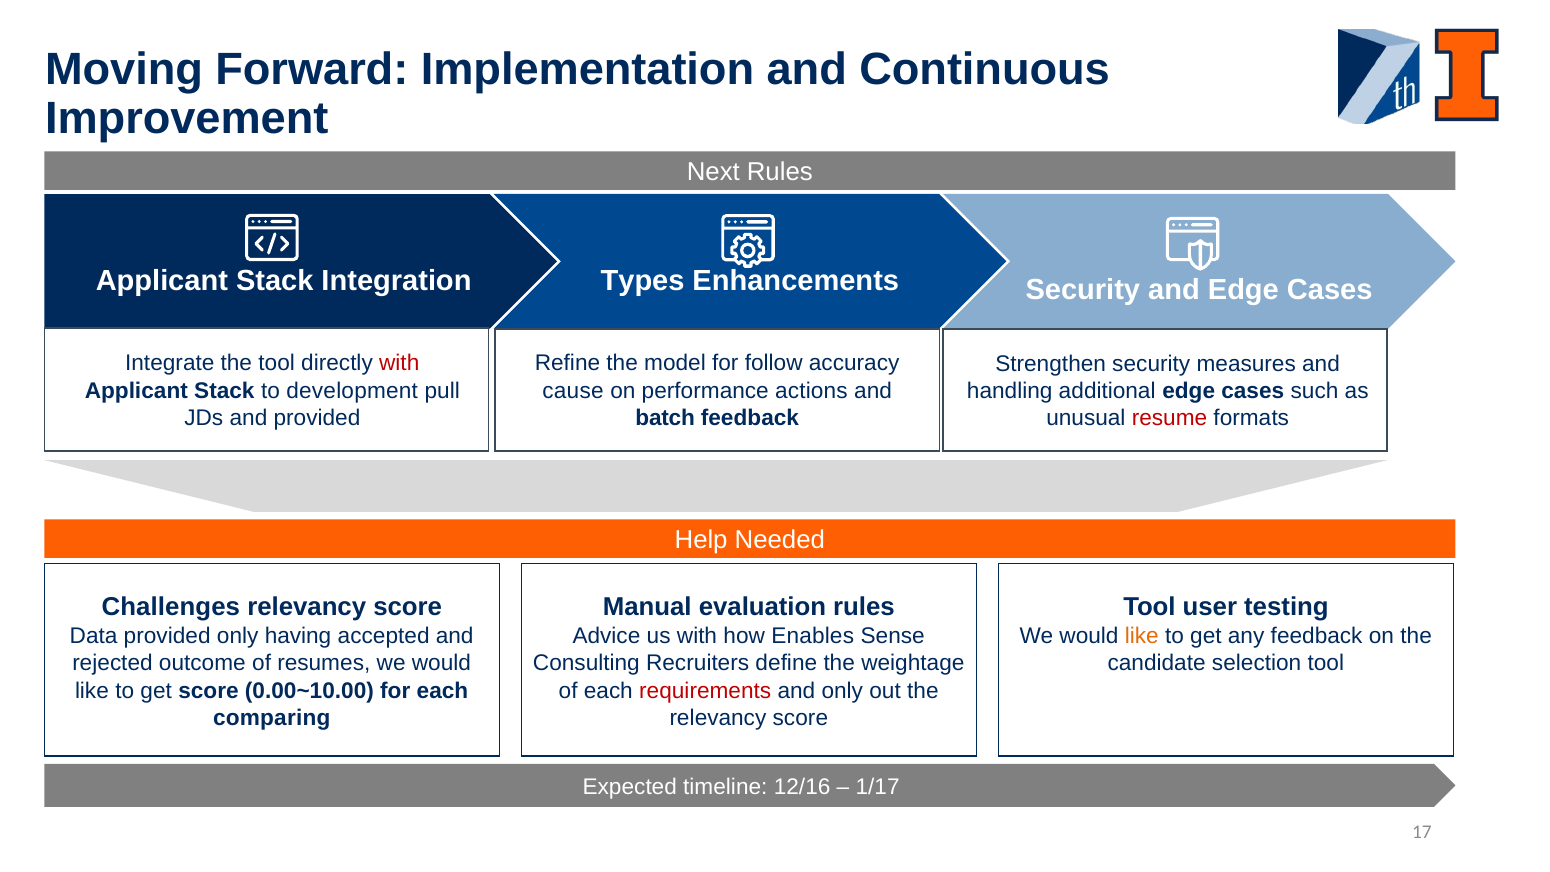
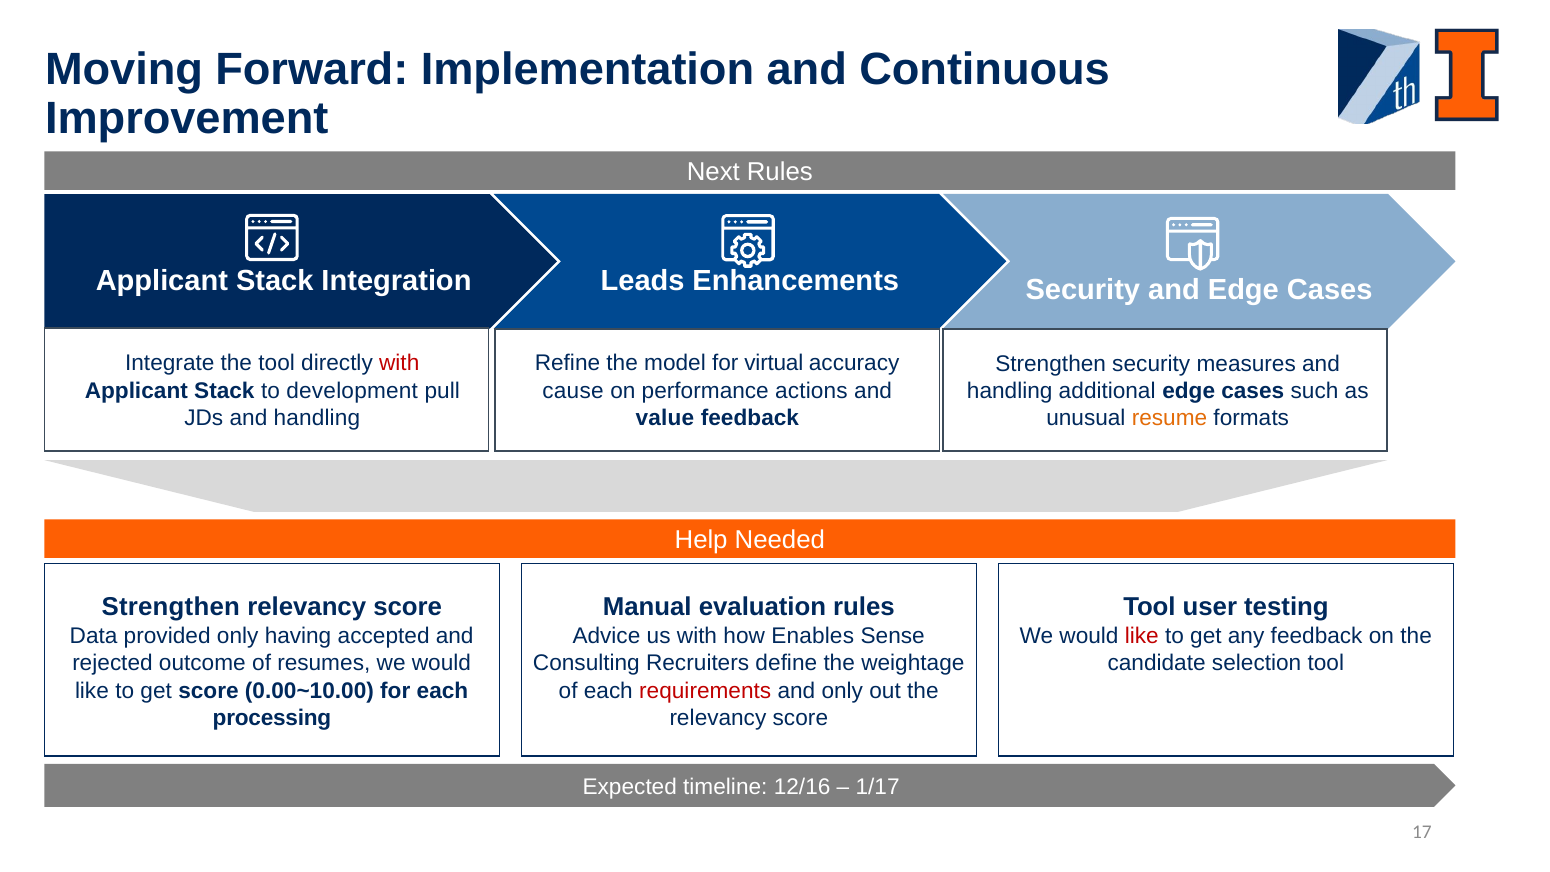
Types: Types -> Leads (643, 281)
follow: follow -> virtual (774, 363)
JDs and provided: provided -> handling (317, 418)
batch: batch -> value (665, 418)
resume colour: red -> orange (1170, 418)
Challenges: Challenges -> Strengthen (171, 607)
like colour: orange -> red (1142, 636)
comparing: comparing -> processing (272, 718)
